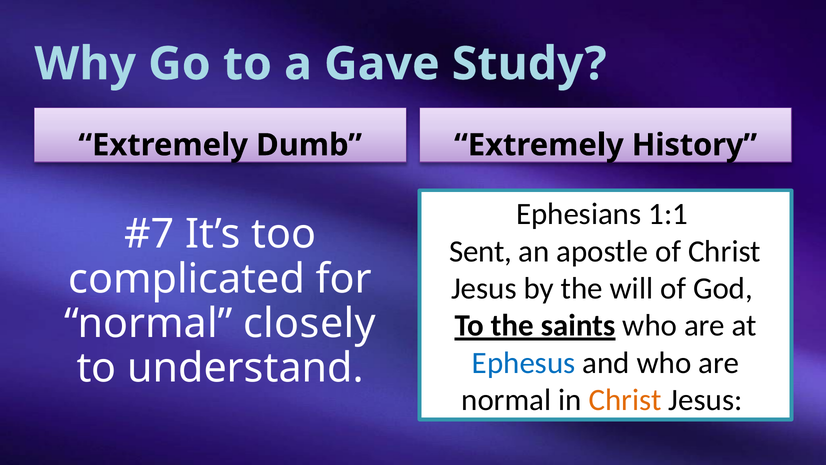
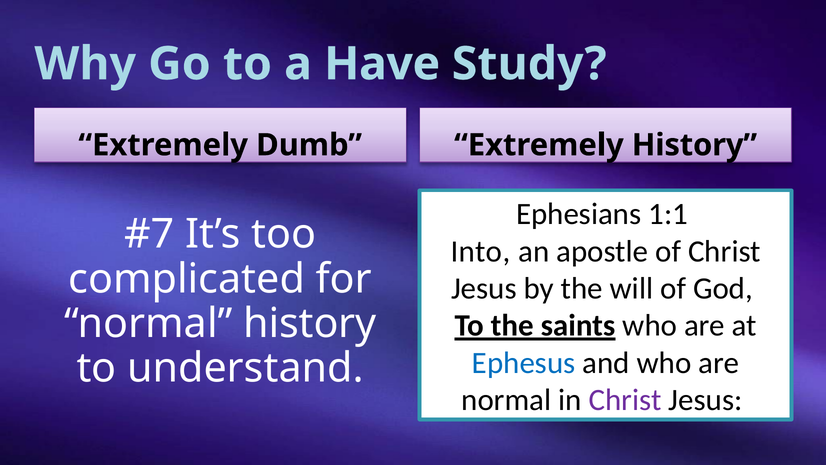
Gave: Gave -> Have (382, 64)
Sent: Sent -> Into (480, 251)
normal closely: closely -> history (310, 323)
Christ colour: orange -> purple (625, 400)
